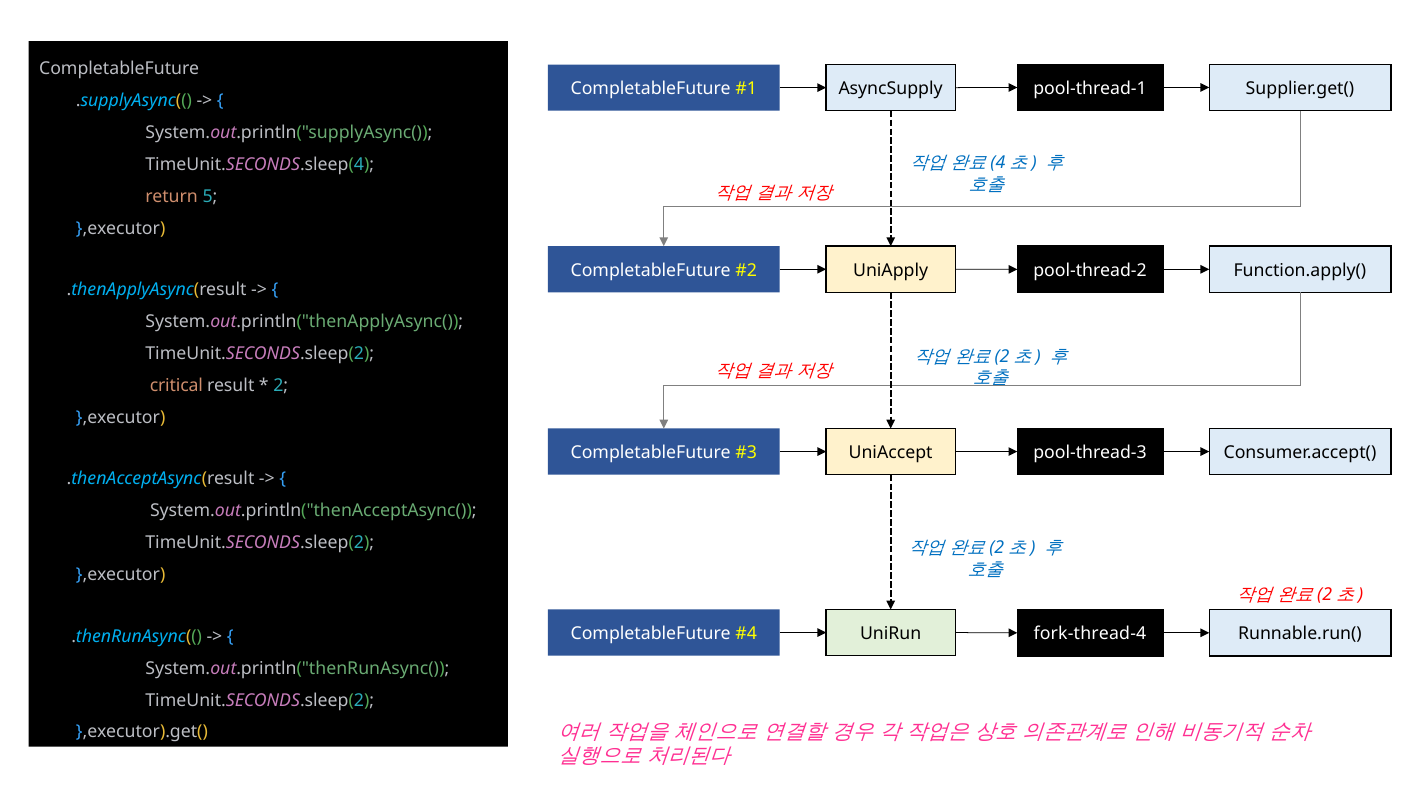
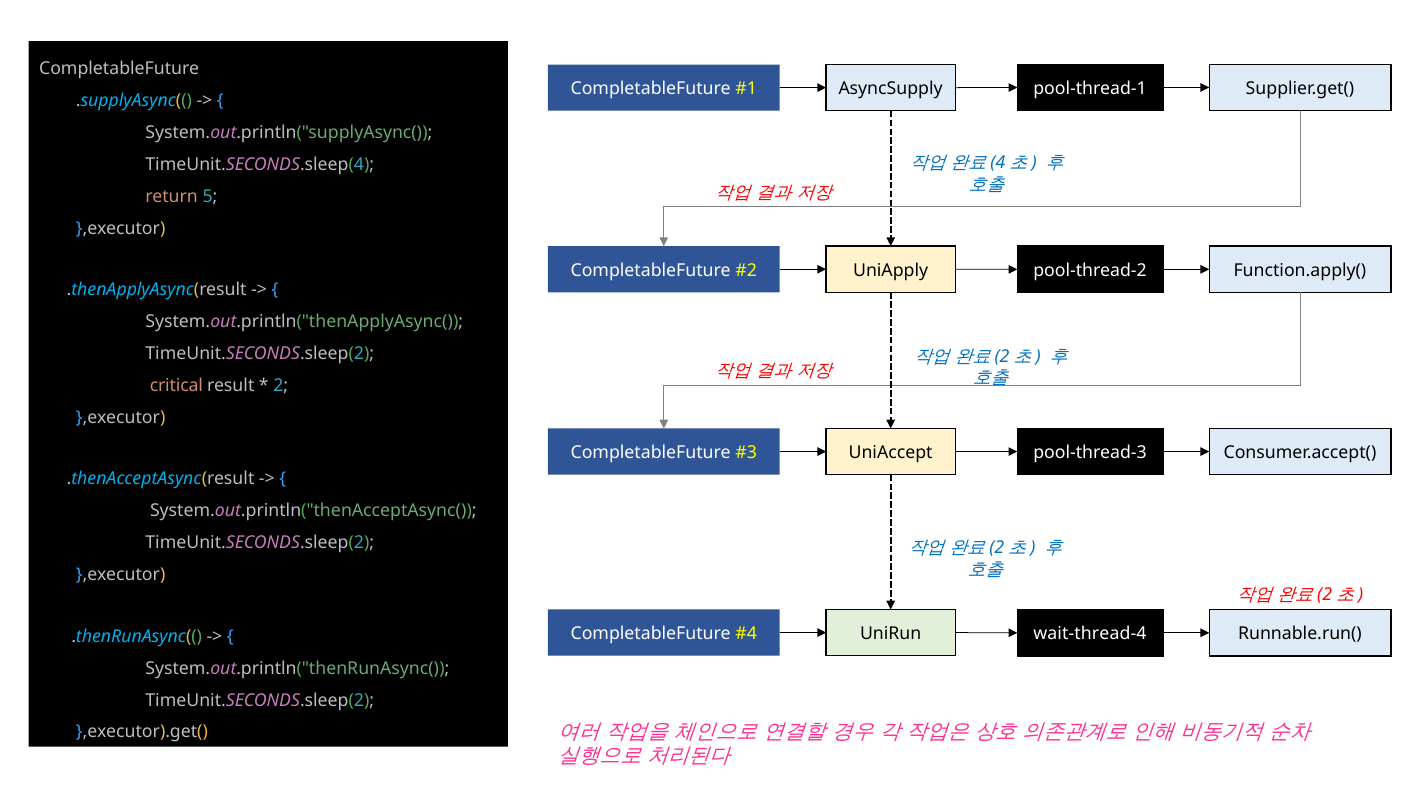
fork-thread-4: fork-thread-4 -> wait-thread-4 (1090, 634)
